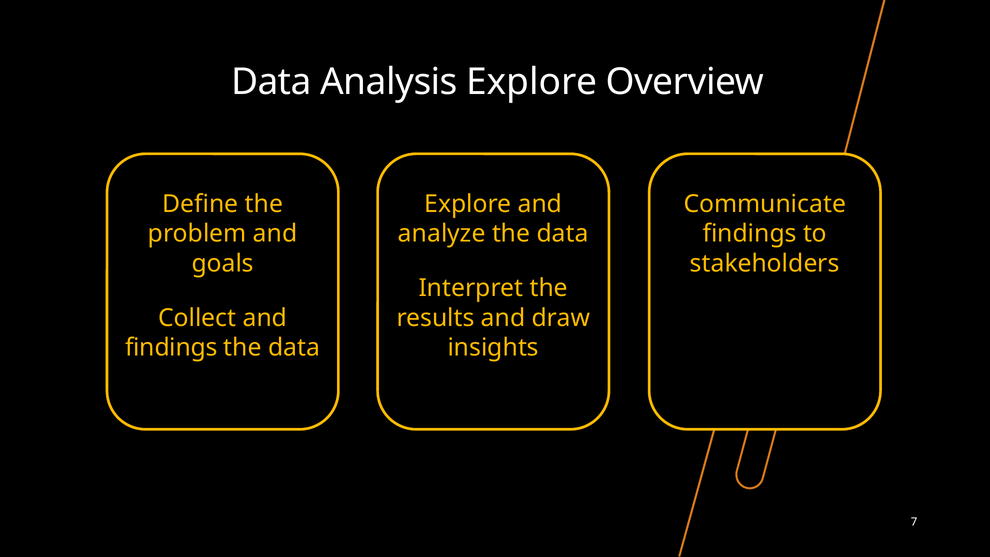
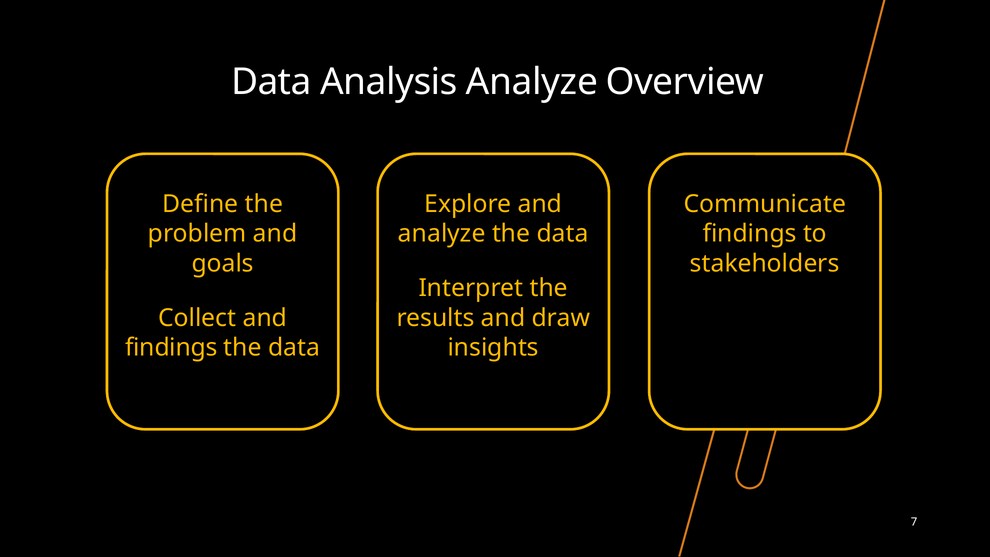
Analysis Explore: Explore -> Analyze (532, 82)
